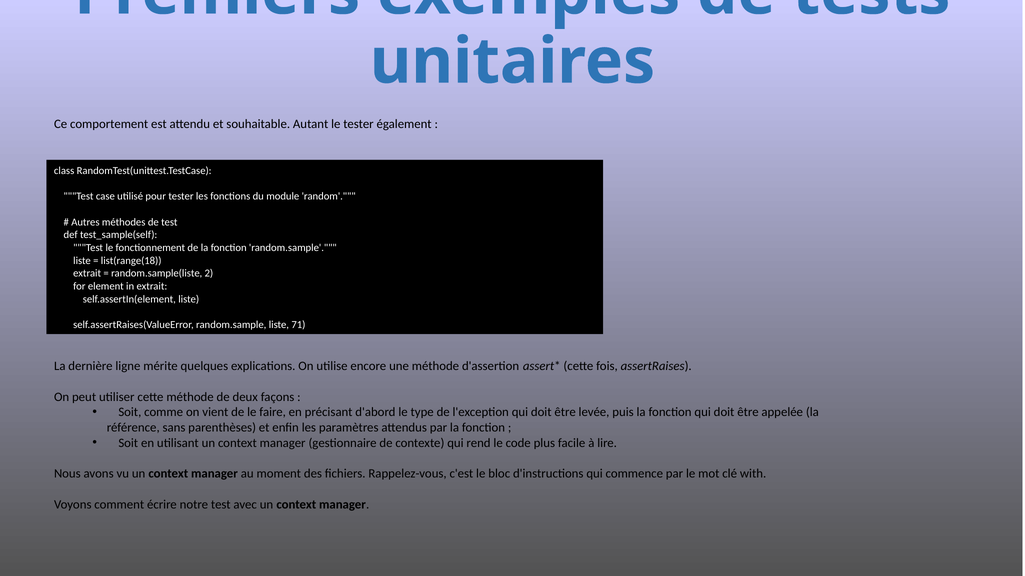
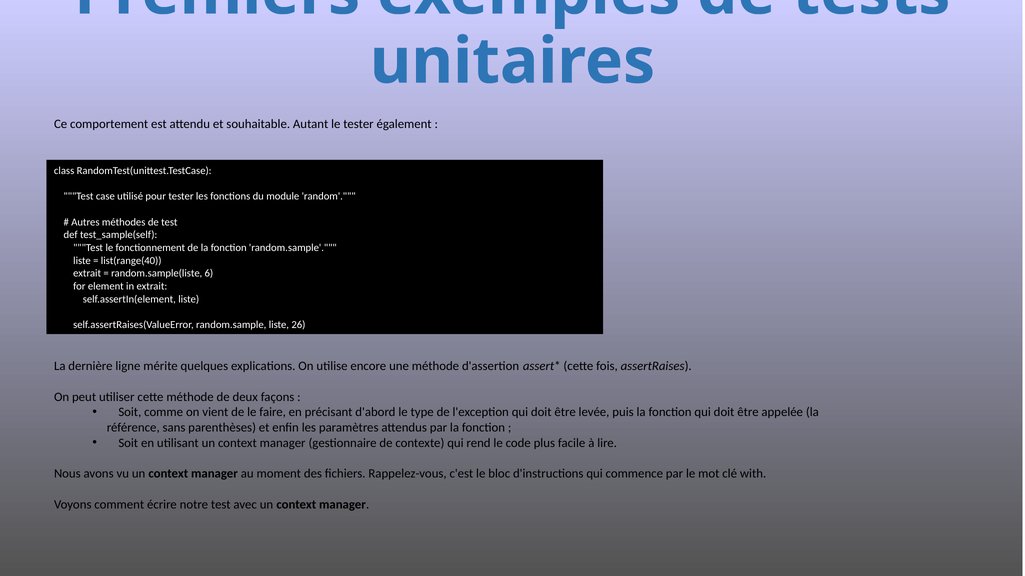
list(range(18: list(range(18 -> list(range(40 (131, 261)
2: 2 -> 6 (209, 274)
71: 71 -> 26 (298, 325)
